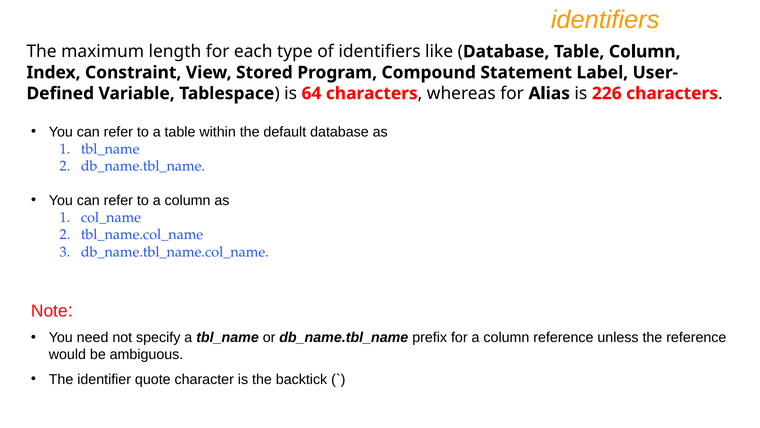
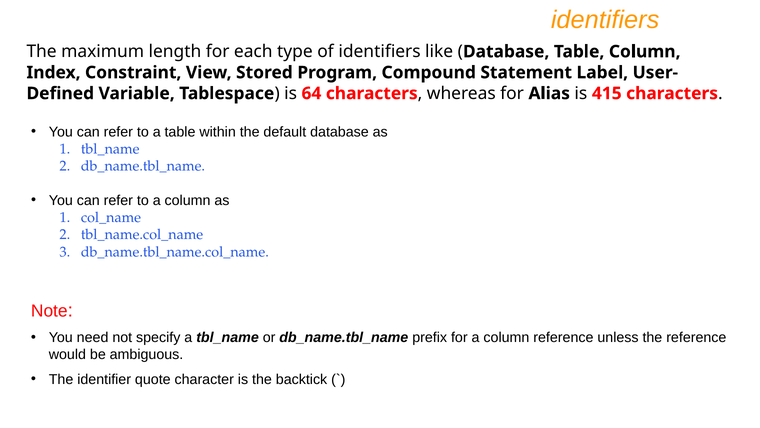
226: 226 -> 415 (607, 93)
